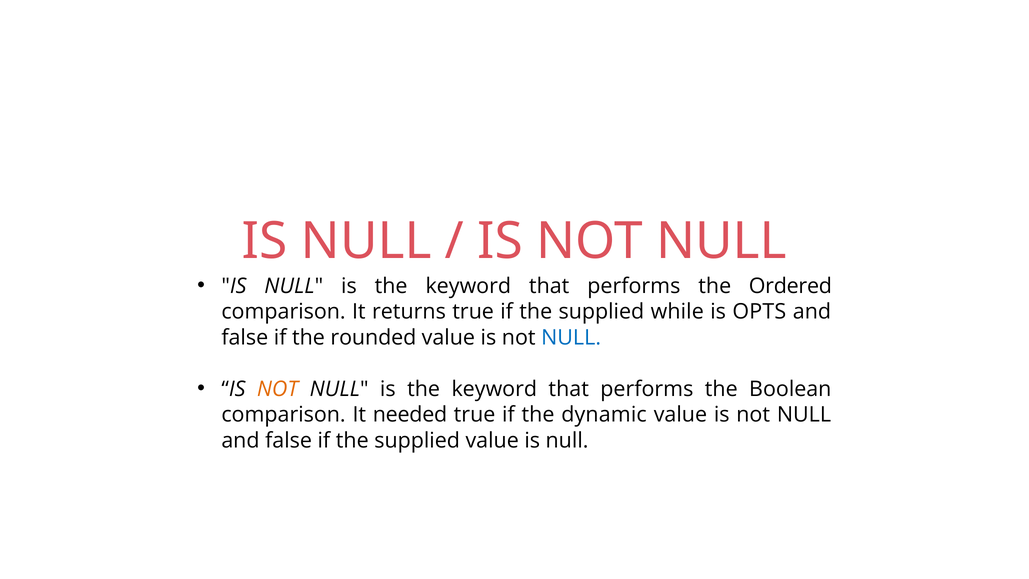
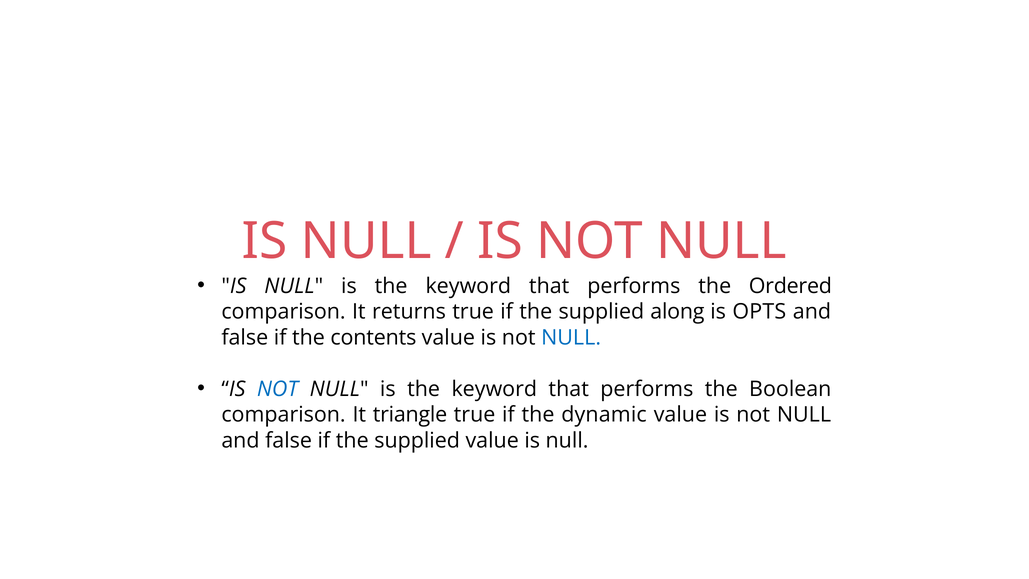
while: while -> along (677, 312)
rounded: rounded -> contents (373, 337)
NOT colour: orange -> blue (278, 389)
needed: needed -> triangle (410, 415)
